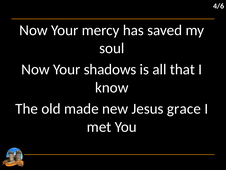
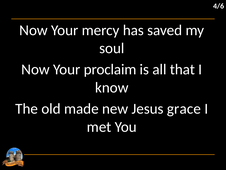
shadows: shadows -> proclaim (110, 69)
